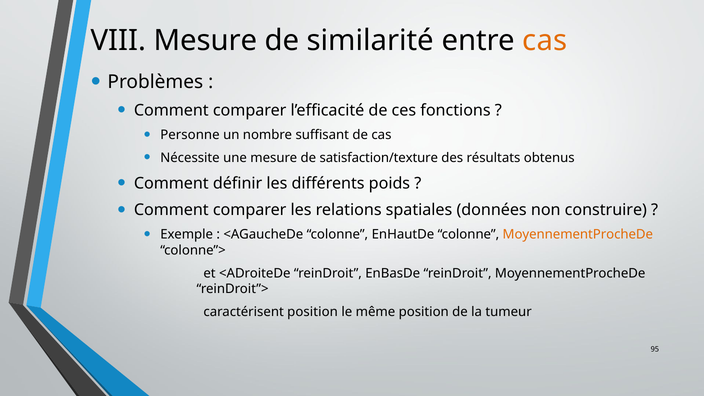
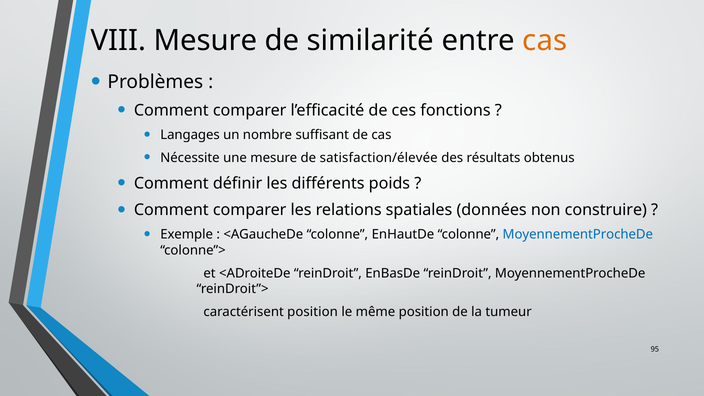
Personne: Personne -> Langages (190, 135)
satisfaction/texture: satisfaction/texture -> satisfaction/élevée (379, 158)
MoyennementProcheDe colour: orange -> blue (578, 235)
